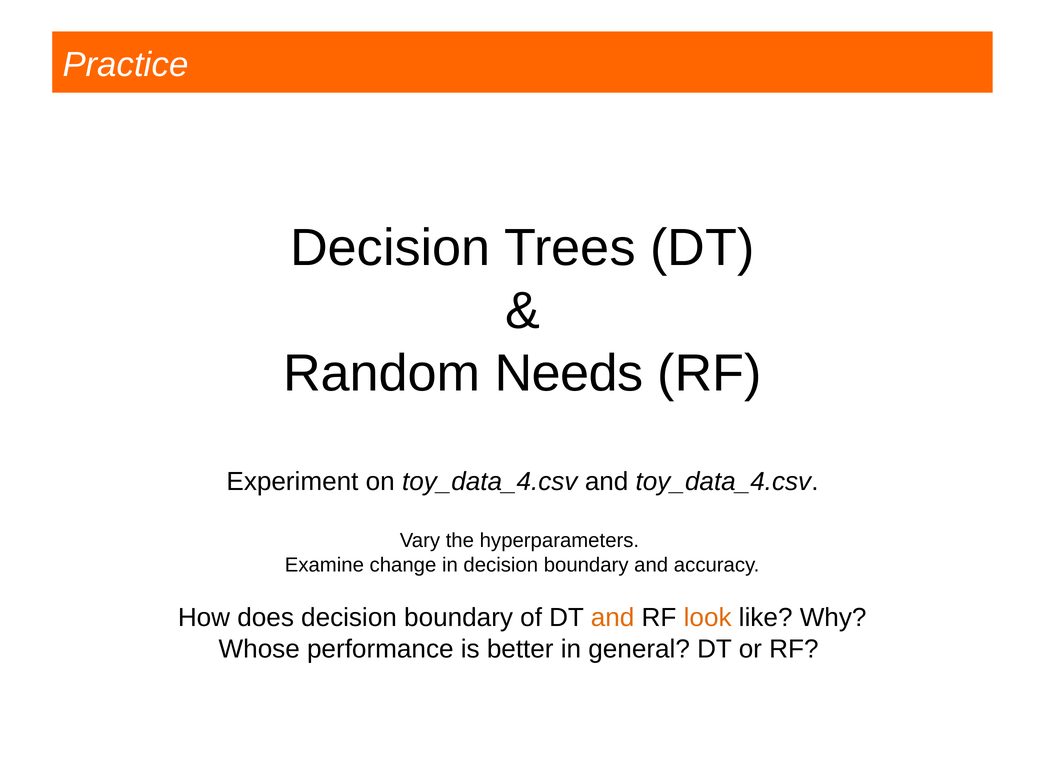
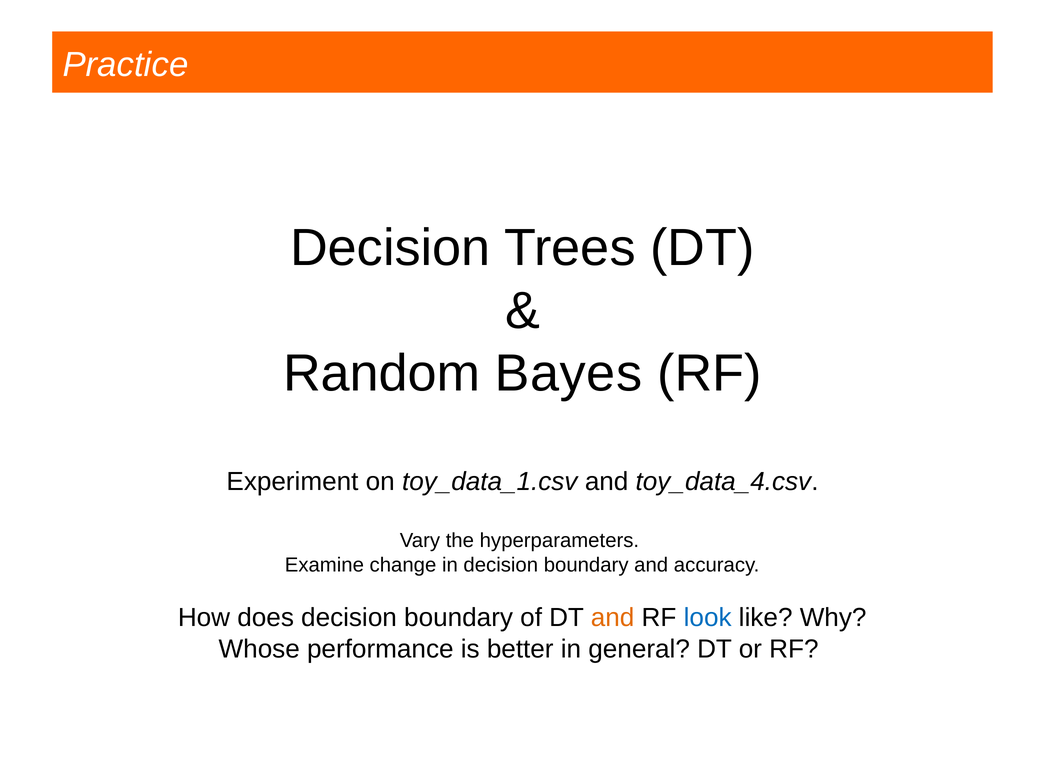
Needs: Needs -> Bayes (569, 374)
on toy_data_4.csv: toy_data_4.csv -> toy_data_1.csv (490, 481)
look colour: orange -> blue (708, 617)
